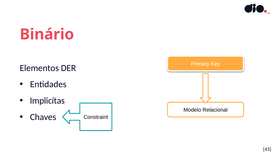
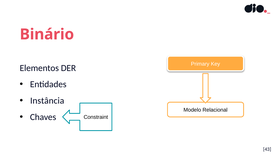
Implicítas: Implicítas -> Instância (47, 101)
